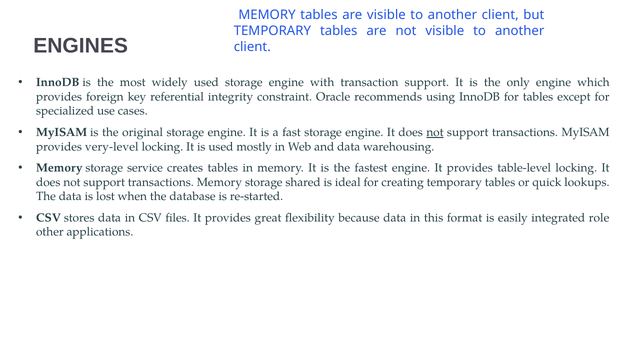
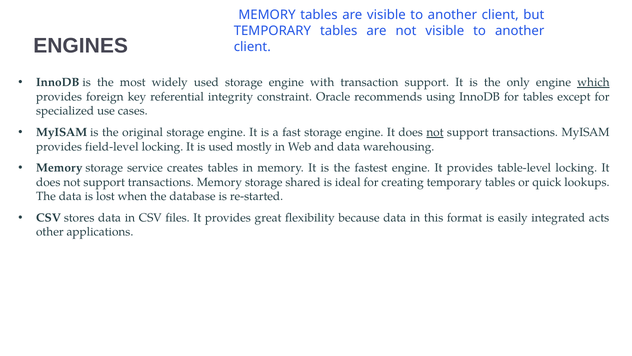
which underline: none -> present (593, 82)
very-level: very-level -> field-level (112, 146)
role: role -> acts (599, 218)
